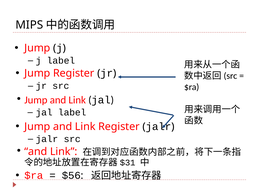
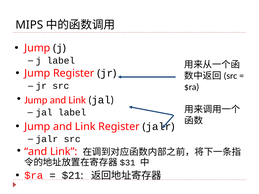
$56: $56 -> $21 (71, 176)
